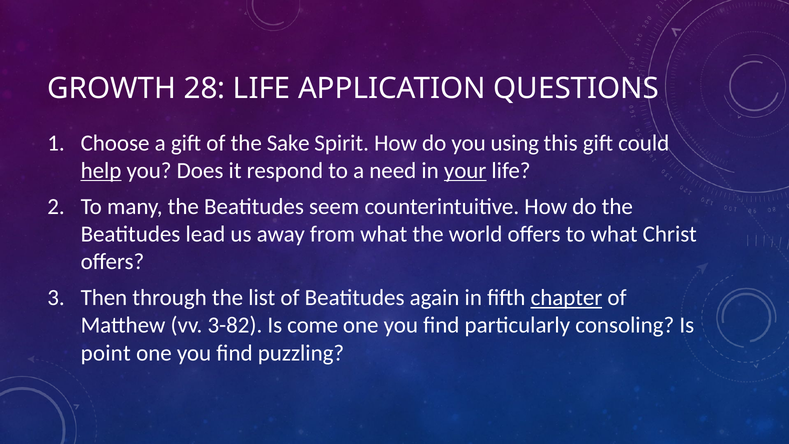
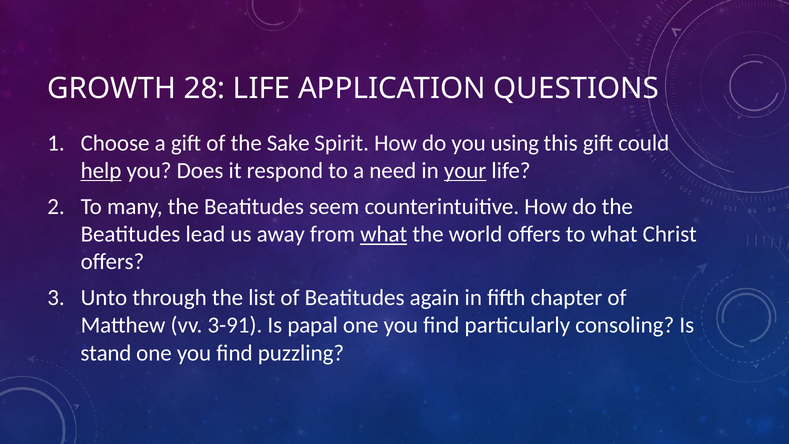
what underline: none -> present (384, 234)
Then: Then -> Unto (104, 298)
chapter underline: present -> none (566, 298)
3-82: 3-82 -> 3-91 (235, 325)
come: come -> papal (313, 325)
point: point -> stand (106, 353)
